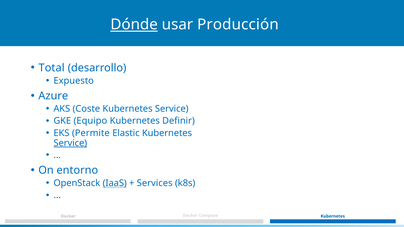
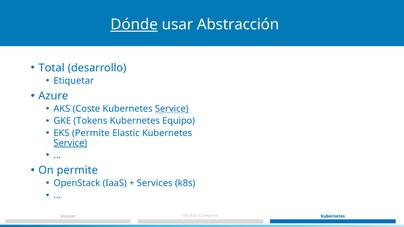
Producción: Producción -> Abstracción (238, 25)
Expuesto: Expuesto -> Etiquetar (74, 81)
Service underline: none -> present (172, 109)
Equipo: Equipo -> Tokens (90, 121)
Definir: Definir -> Equipo (179, 121)
On entorno: entorno -> permite (77, 170)
IaaS underline: present -> none (115, 183)
